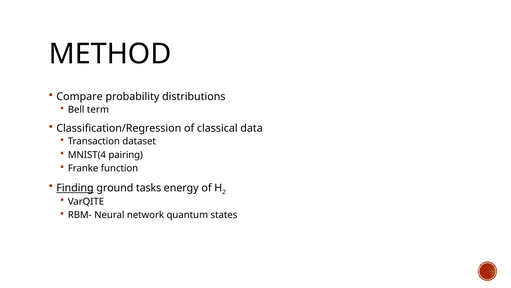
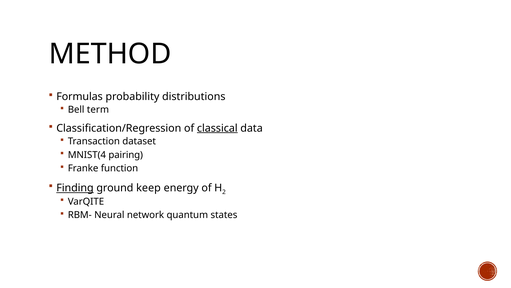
Compare: Compare -> Formulas (80, 97)
classical underline: none -> present (217, 128)
tasks: tasks -> keep (148, 188)
